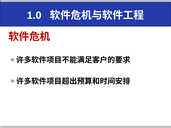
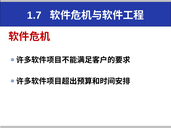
1.0: 1.0 -> 1.7 (34, 15)
